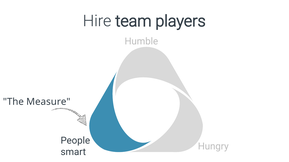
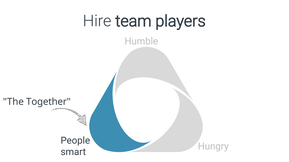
Measure: Measure -> Together (48, 102)
